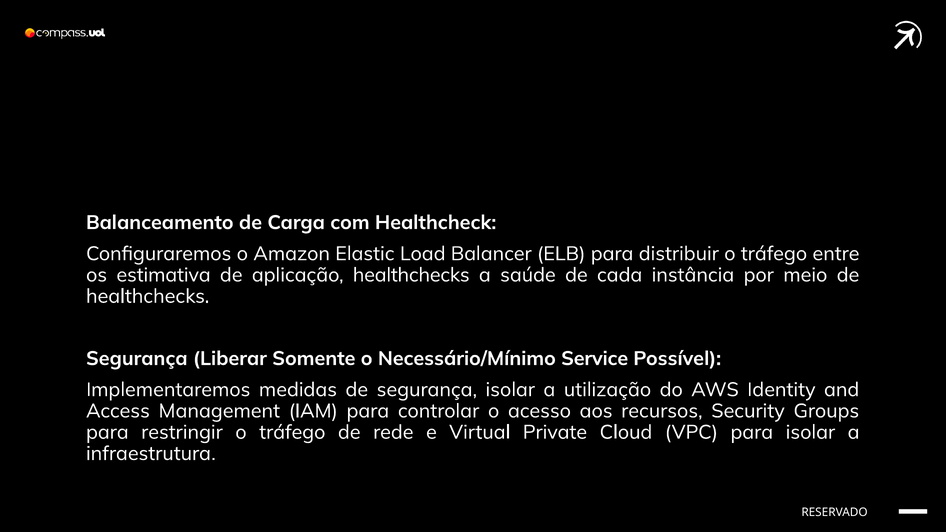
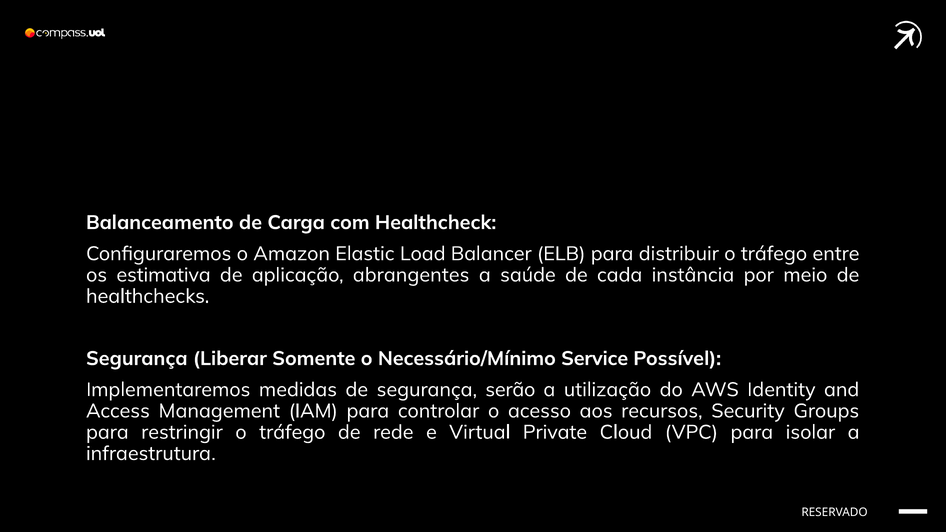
aplicação healthchecks: healthchecks -> abrangentes (411, 275)
segurança isolar: isolar -> serão (510, 390)
